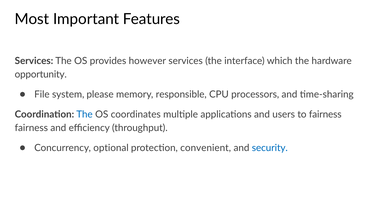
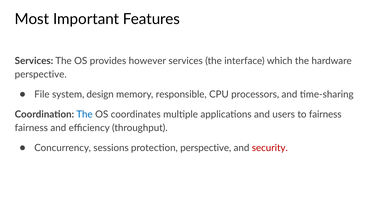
opportunity: opportunity -> perspective (41, 74)
please: please -> design (100, 94)
optional: optional -> sessions (111, 148)
protection convenient: convenient -> perspective (206, 148)
security colour: blue -> red (270, 148)
